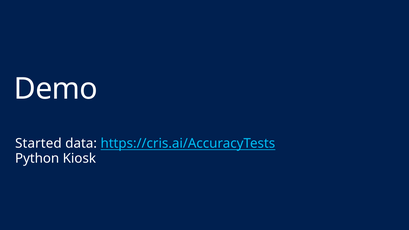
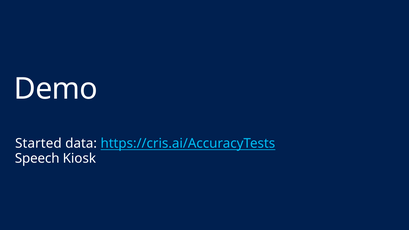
Python: Python -> Speech (37, 158)
